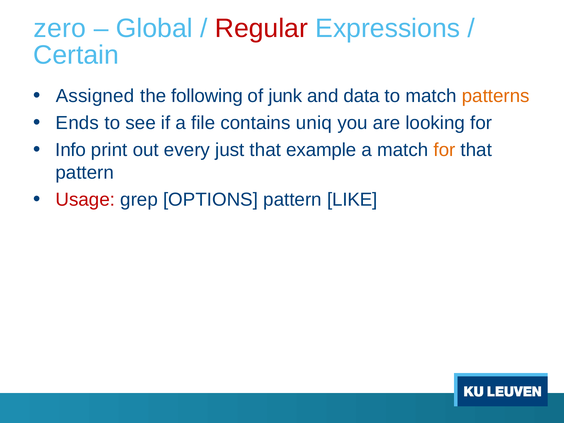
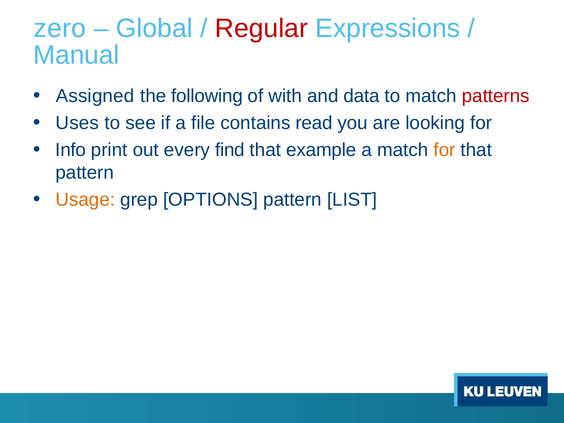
Certain: Certain -> Manual (76, 55)
junk: junk -> with (285, 96)
patterns colour: orange -> red (496, 96)
Ends: Ends -> Uses (77, 123)
uniq: uniq -> read (314, 123)
just: just -> find (230, 150)
Usage colour: red -> orange (85, 200)
LIKE: LIKE -> LIST (352, 200)
